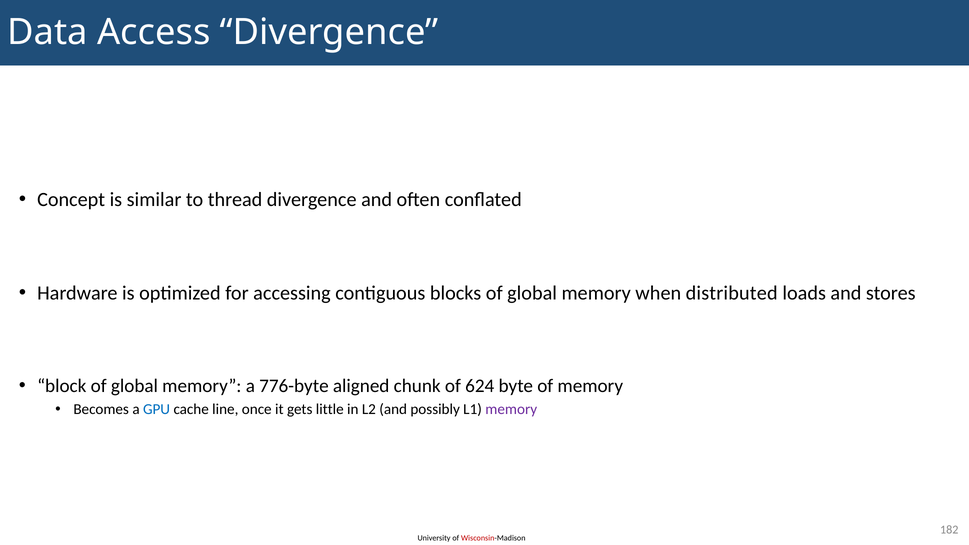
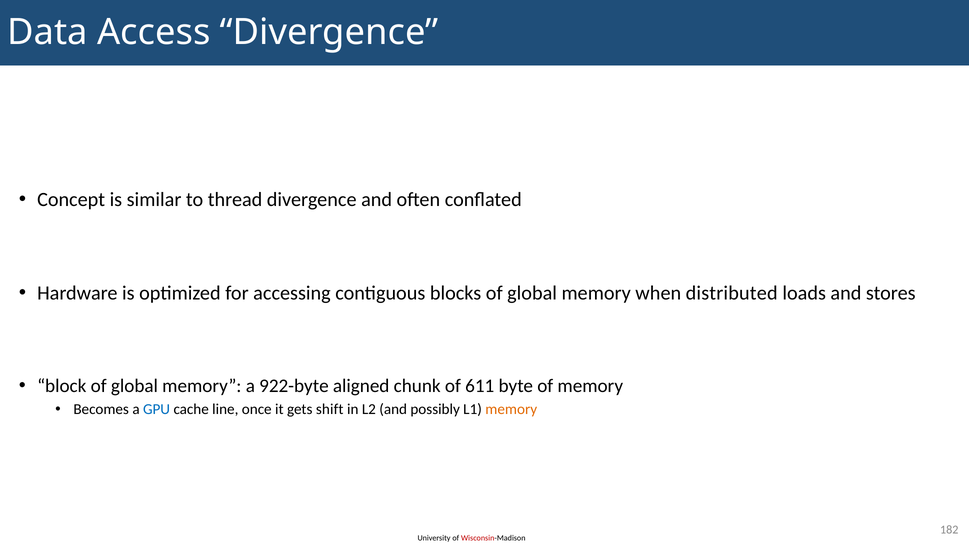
776-byte: 776-byte -> 922-byte (294, 386)
624: 624 -> 611 (480, 386)
little: little -> shift (330, 409)
memory colour: purple -> orange (511, 409)
